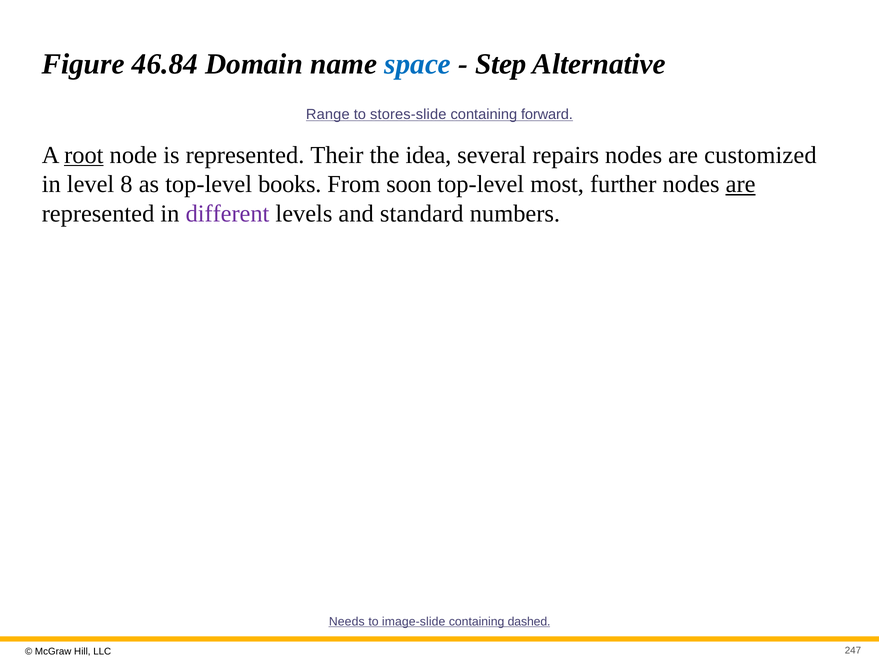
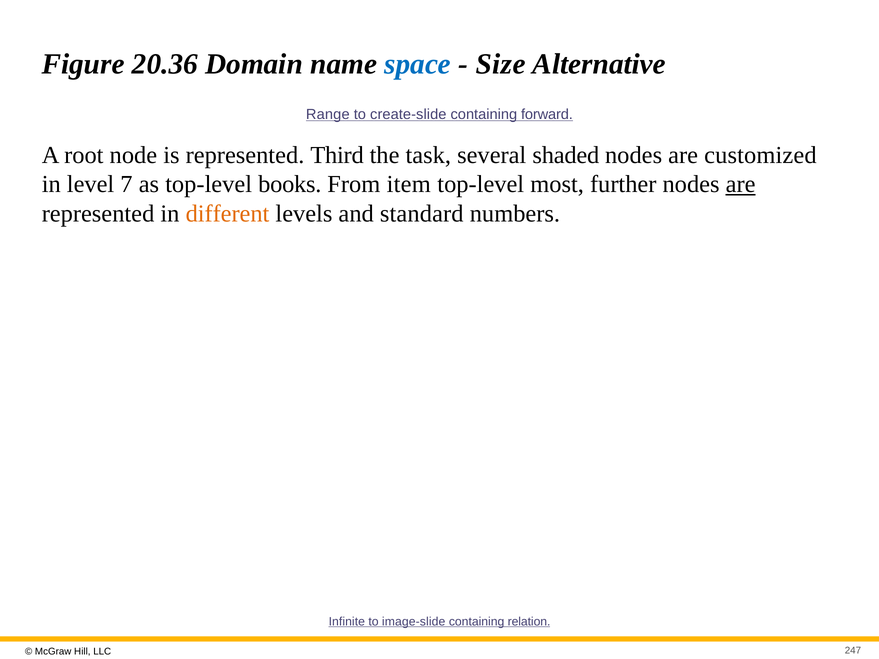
46.84: 46.84 -> 20.36 (165, 64)
Step: Step -> Size (501, 64)
stores-slide: stores-slide -> create-slide (408, 114)
root underline: present -> none (84, 155)
Their: Their -> Third (337, 155)
idea: idea -> task (428, 155)
repairs: repairs -> shaded (566, 155)
8: 8 -> 7 (126, 184)
soon: soon -> item (409, 184)
different colour: purple -> orange (227, 214)
Needs: Needs -> Infinite (347, 622)
dashed: dashed -> relation (529, 622)
